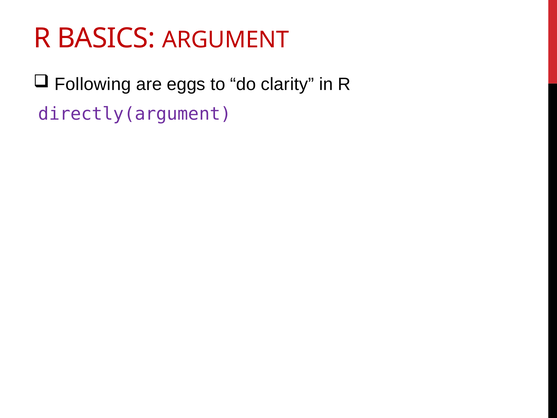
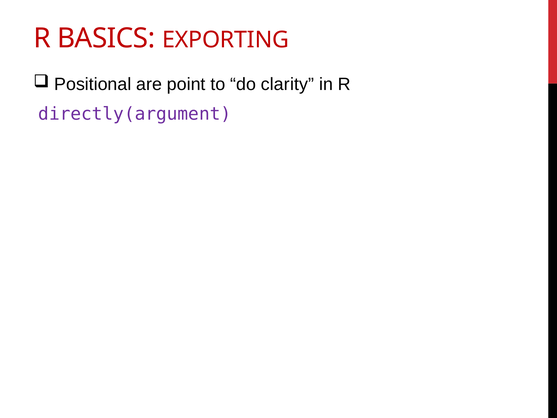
ARGUMENT: ARGUMENT -> EXPORTING (226, 40)
Following: Following -> Positional (93, 84)
eggs: eggs -> point (186, 84)
